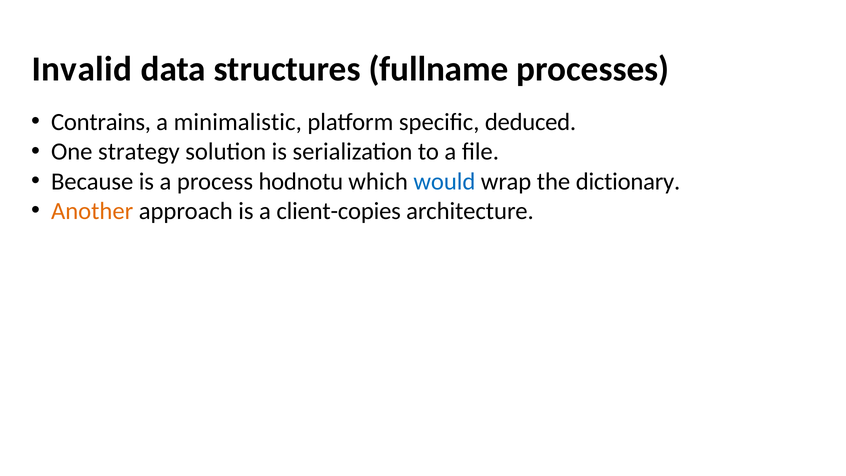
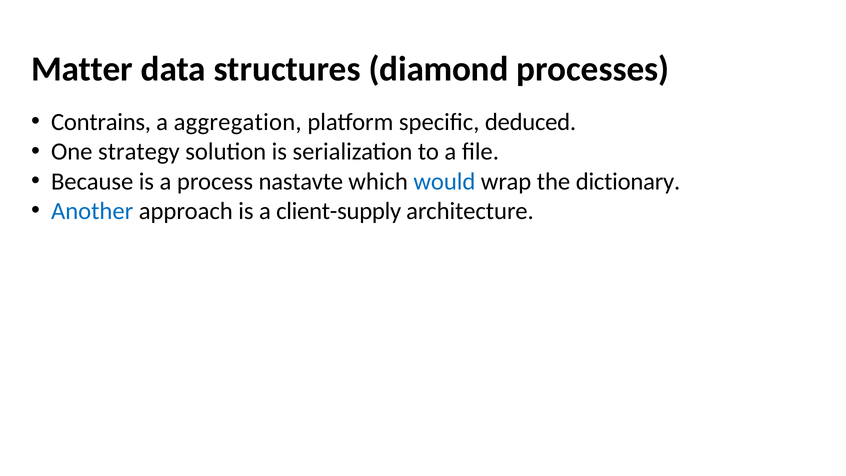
Invalid: Invalid -> Matter (82, 69)
fullname: fullname -> diamond (439, 69)
minimalistic: minimalistic -> aggregation (238, 122)
hodnotu: hodnotu -> nastavte (301, 181)
Another colour: orange -> blue (92, 211)
client-copies: client-copies -> client-supply (339, 211)
